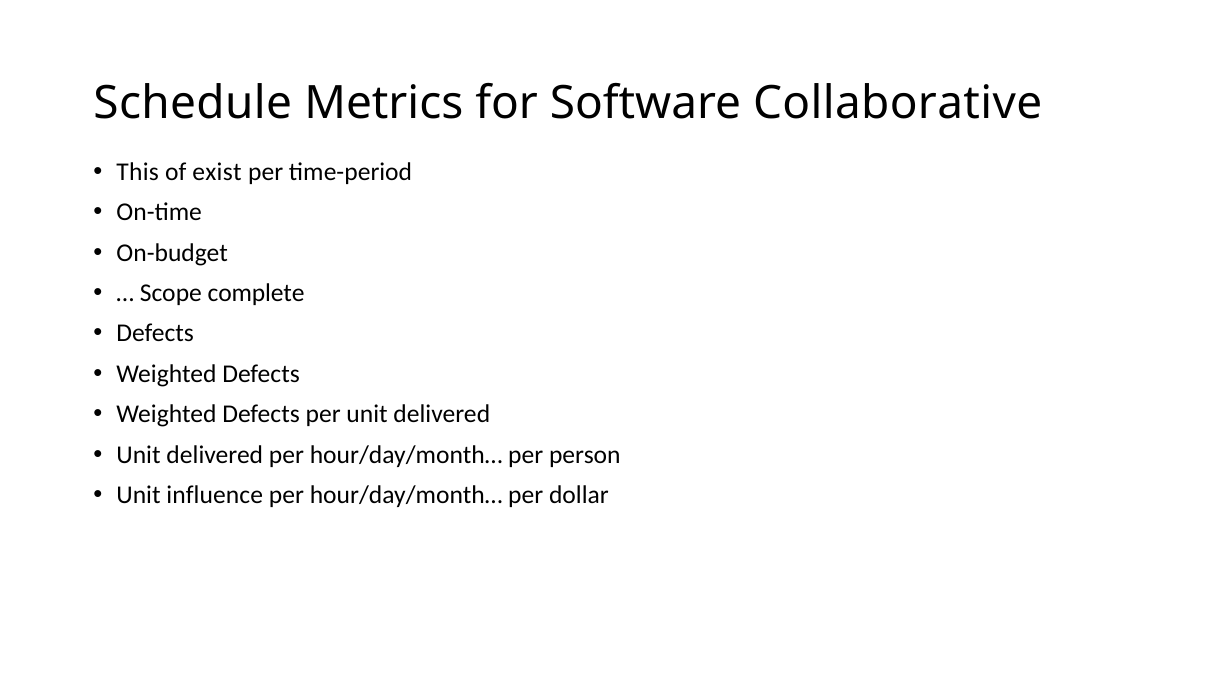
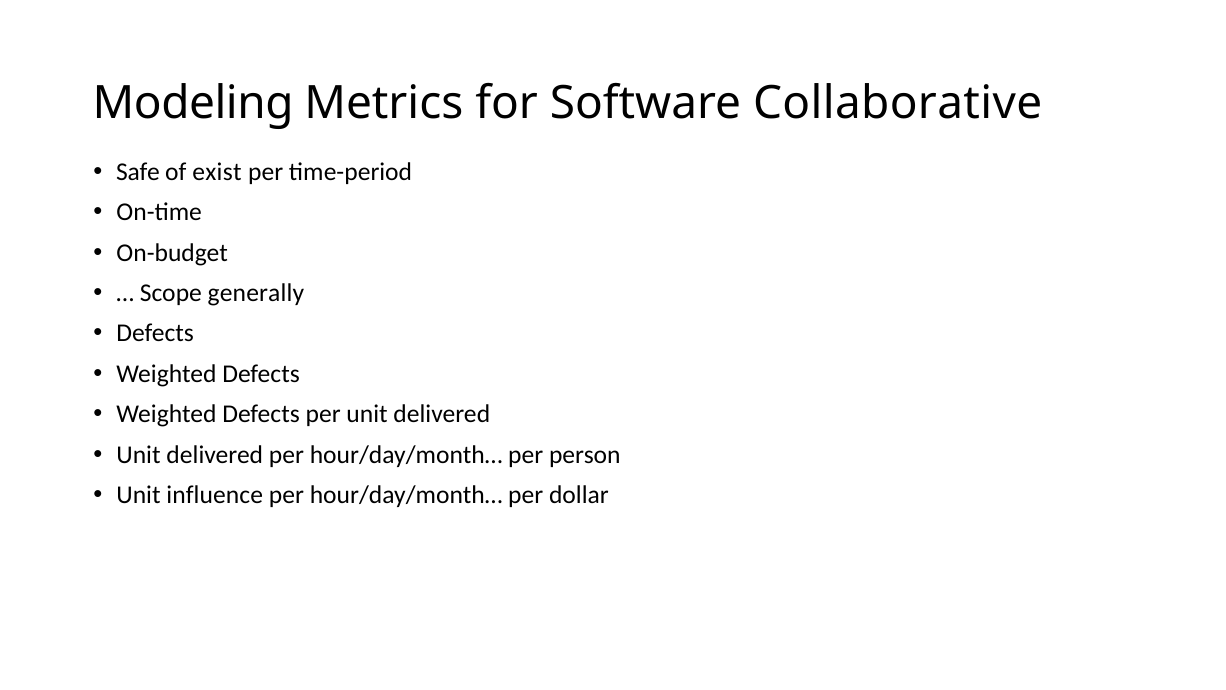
Schedule: Schedule -> Modeling (193, 103)
This: This -> Safe (138, 172)
complete: complete -> generally (256, 293)
